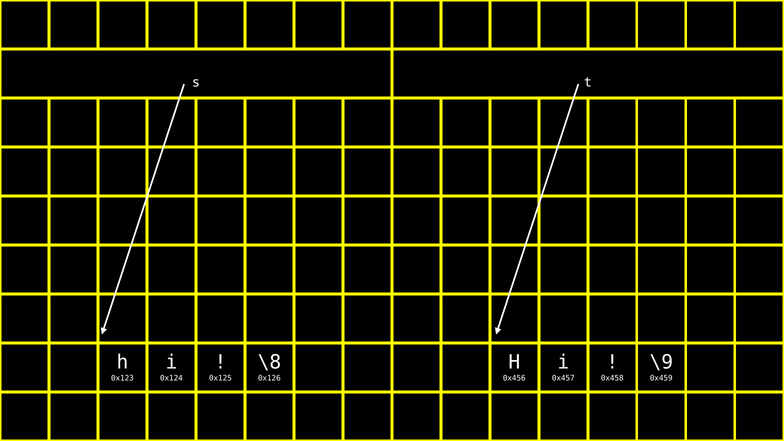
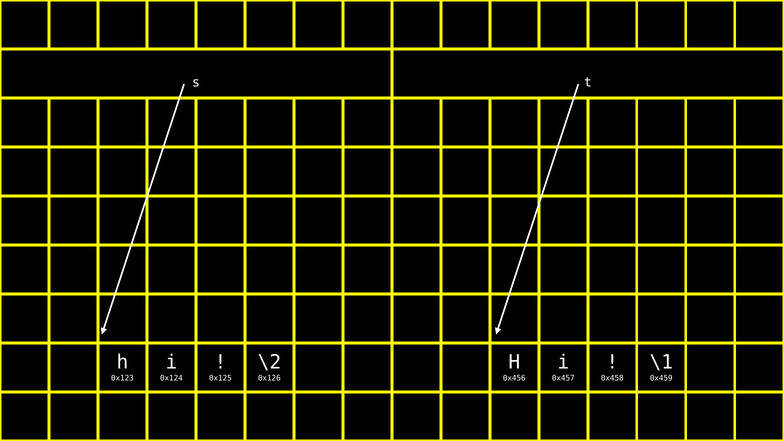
\8: \8 -> \2 (269, 362)
\9: \9 -> \1 (661, 362)
